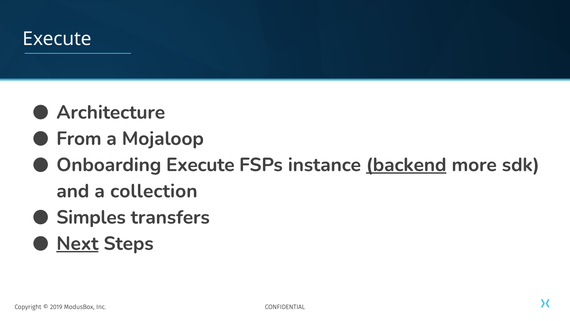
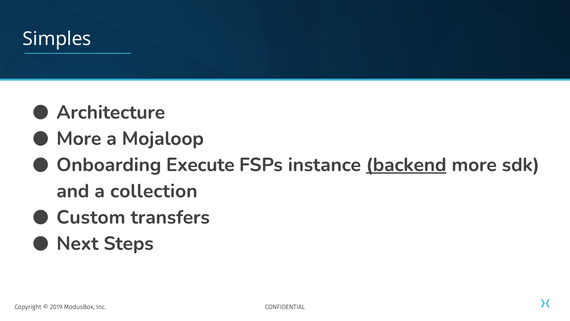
Execute: Execute -> Simples (57, 39)
From: From -> More (79, 138)
Simples: Simples -> Custom (91, 217)
Next underline: present -> none (77, 243)
